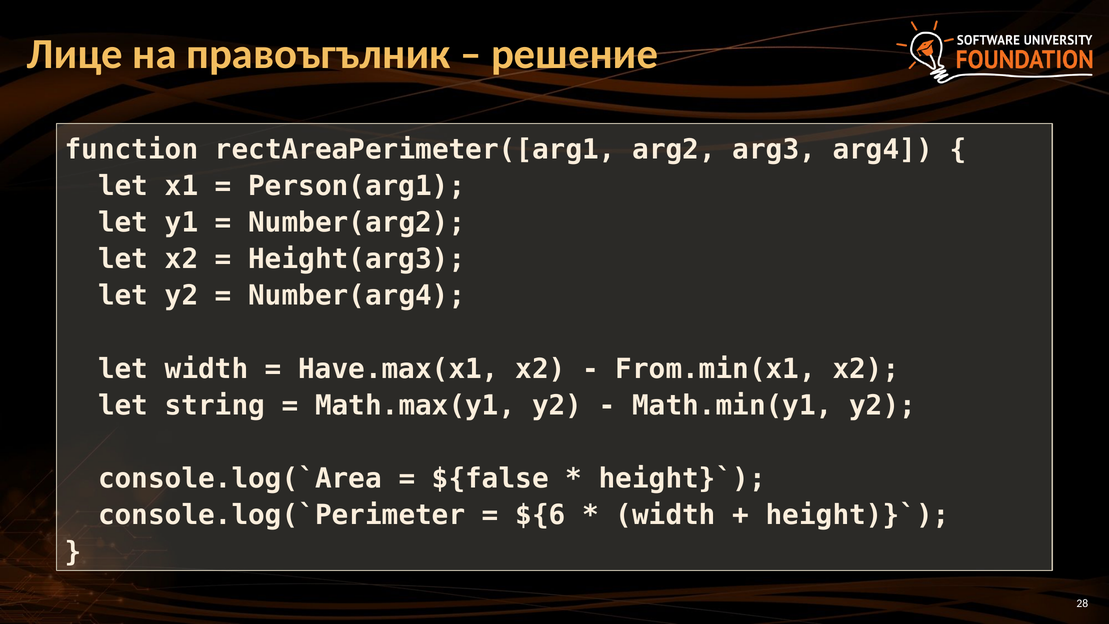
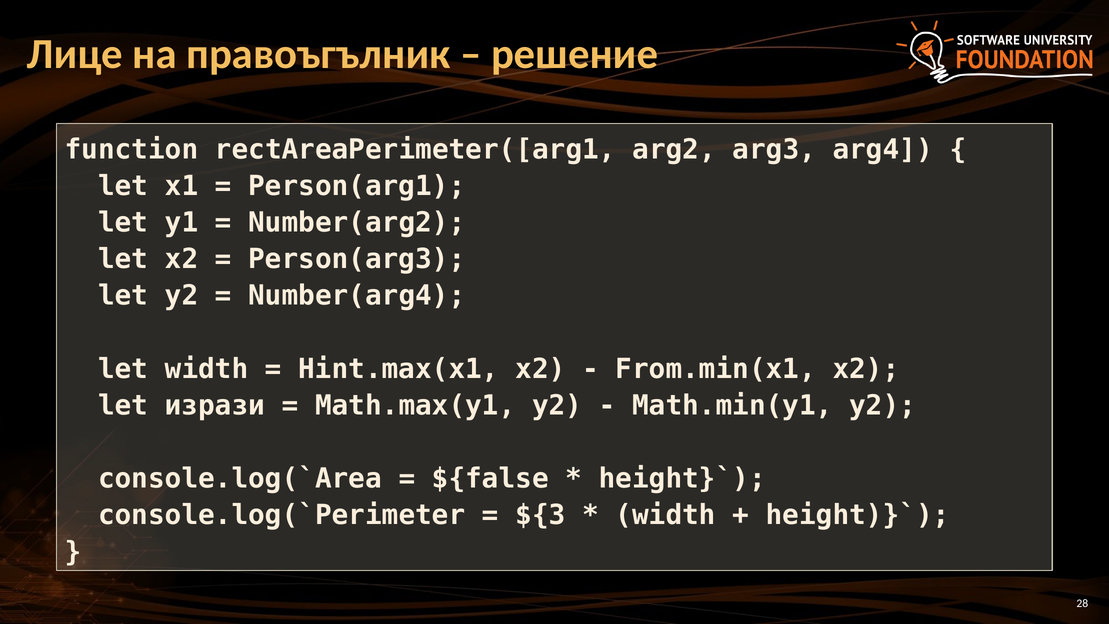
Height(arg3: Height(arg3 -> Person(arg3 (357, 259)
Have.max(x1: Have.max(x1 -> Hint.max(x1 (398, 369)
string: string -> изрази (215, 406)
${6: ${6 -> ${3 (540, 515)
